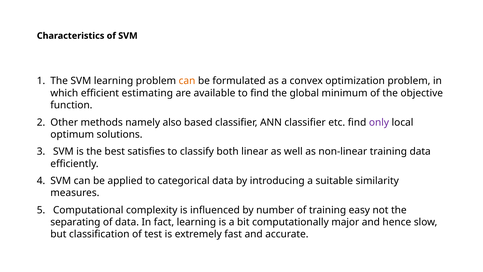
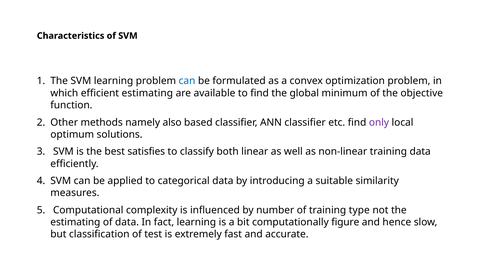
can colour: orange -> blue (187, 81)
easy: easy -> type (359, 210)
separating: separating -> estimating (75, 222)
major: major -> figure (345, 222)
